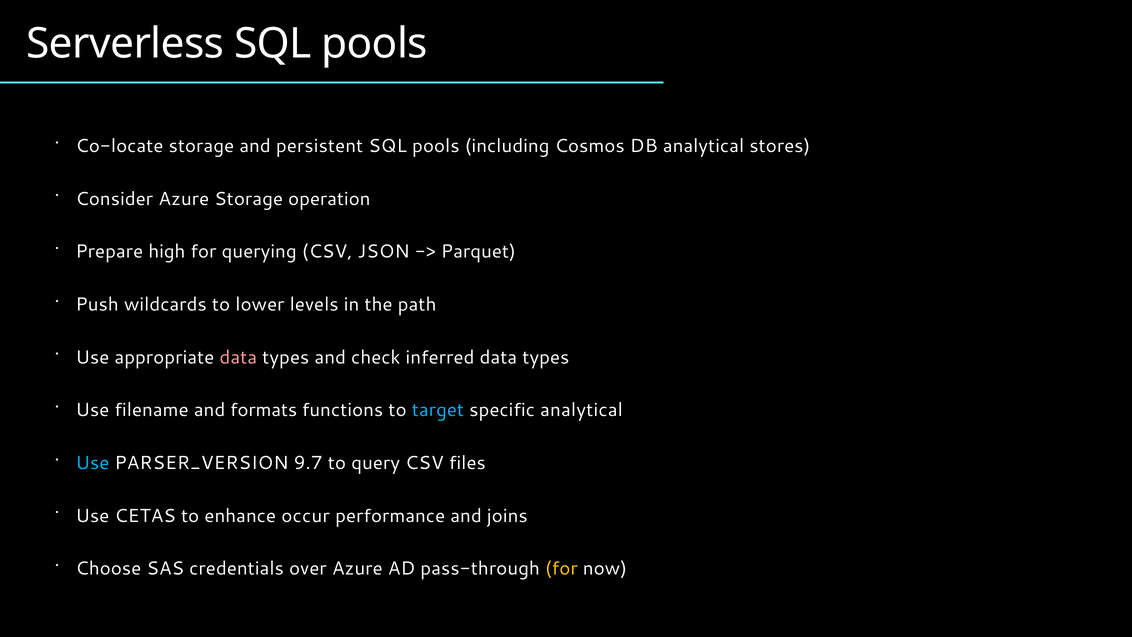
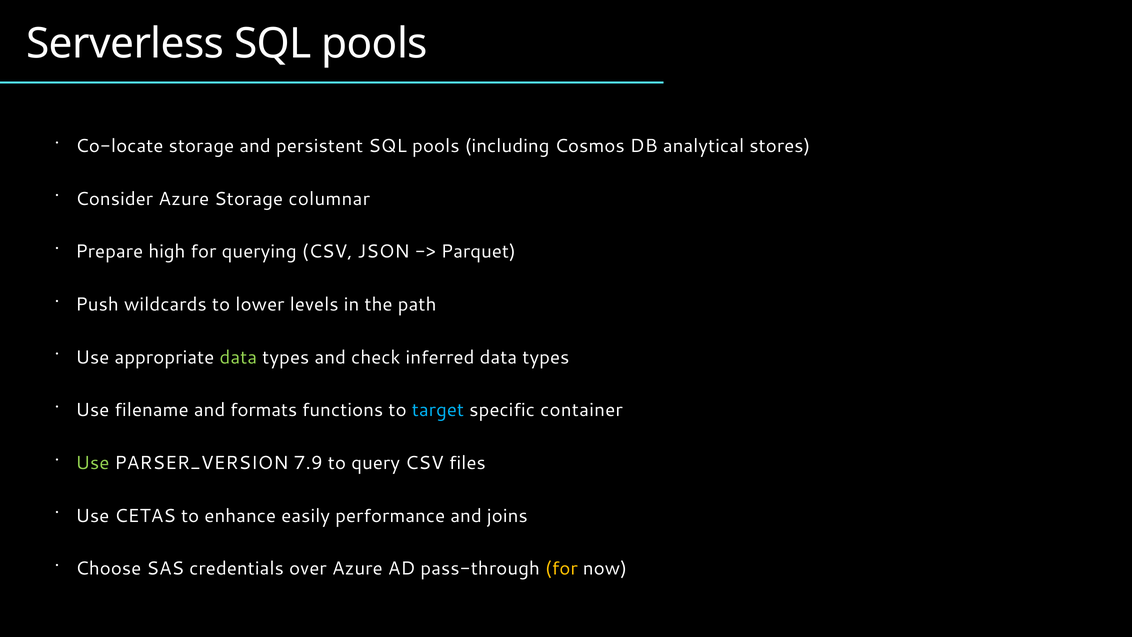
operation: operation -> columnar (329, 199)
data colour: pink -> light green (238, 357)
specific analytical: analytical -> container (581, 410)
Use colour: light blue -> light green (92, 463)
9.7: 9.7 -> 7.9 (308, 463)
occur: occur -> easily (306, 516)
